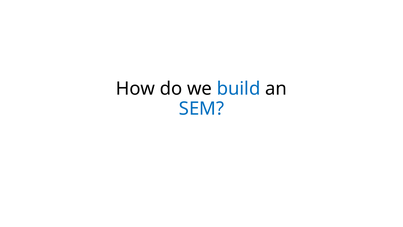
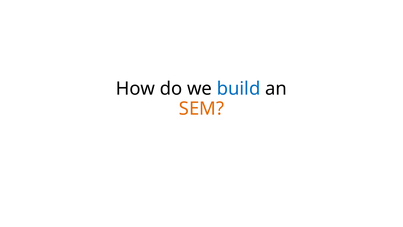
SEM colour: blue -> orange (201, 109)
